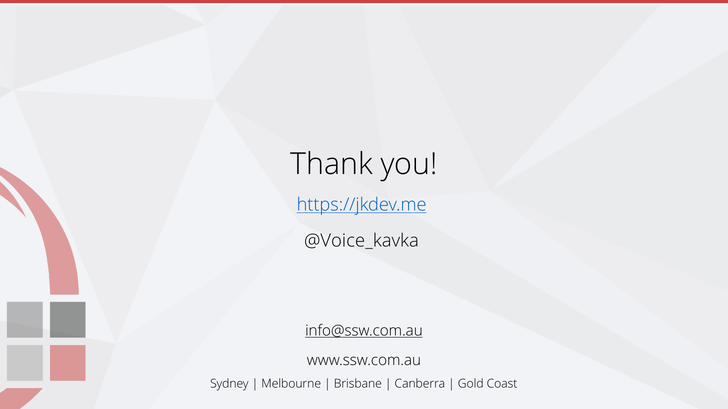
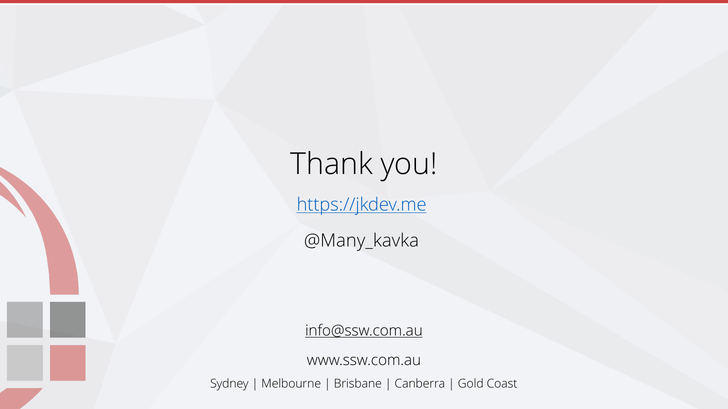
@Voice_kavka: @Voice_kavka -> @Many_kavka (361, 241)
